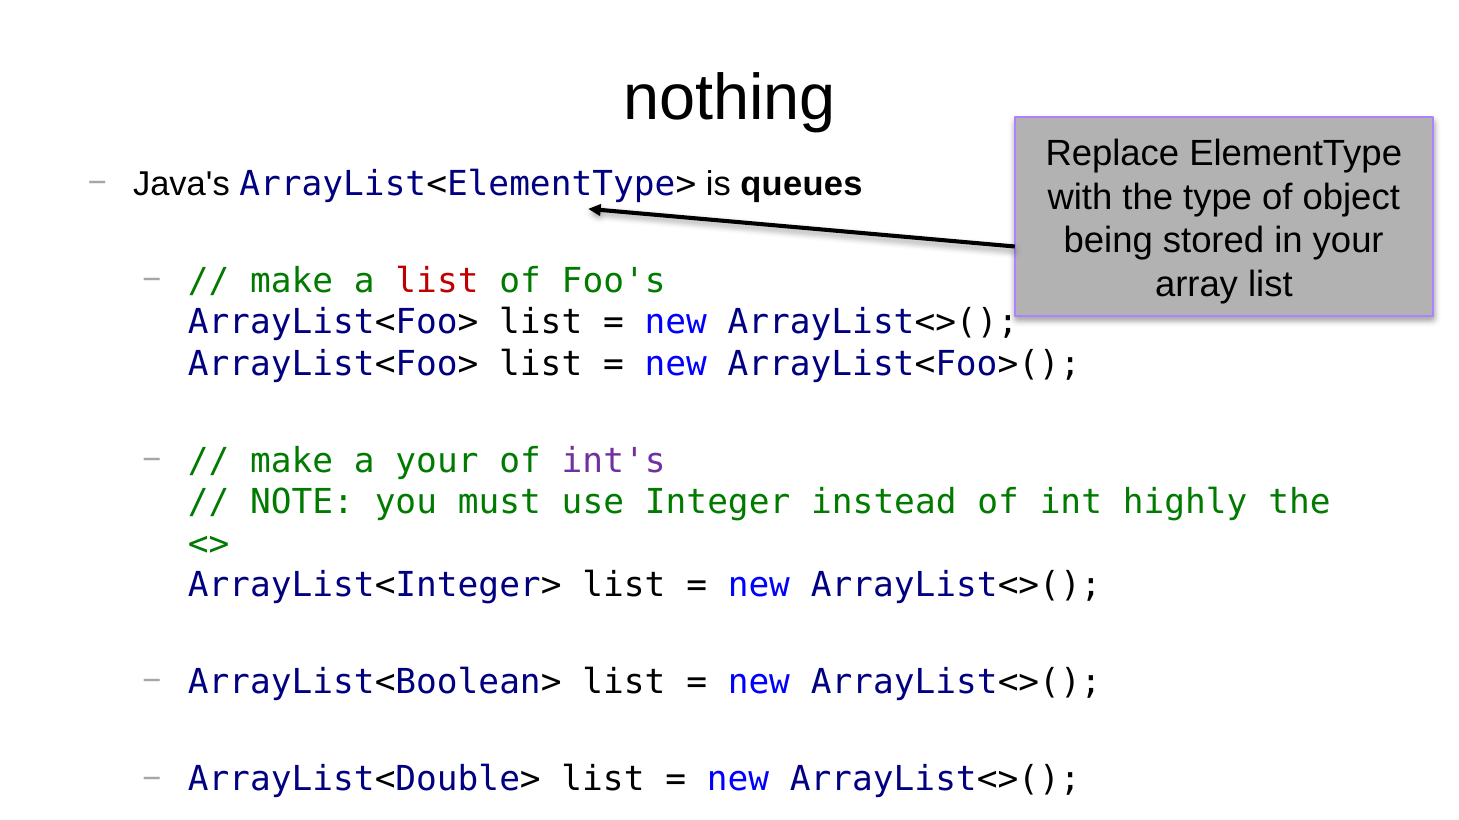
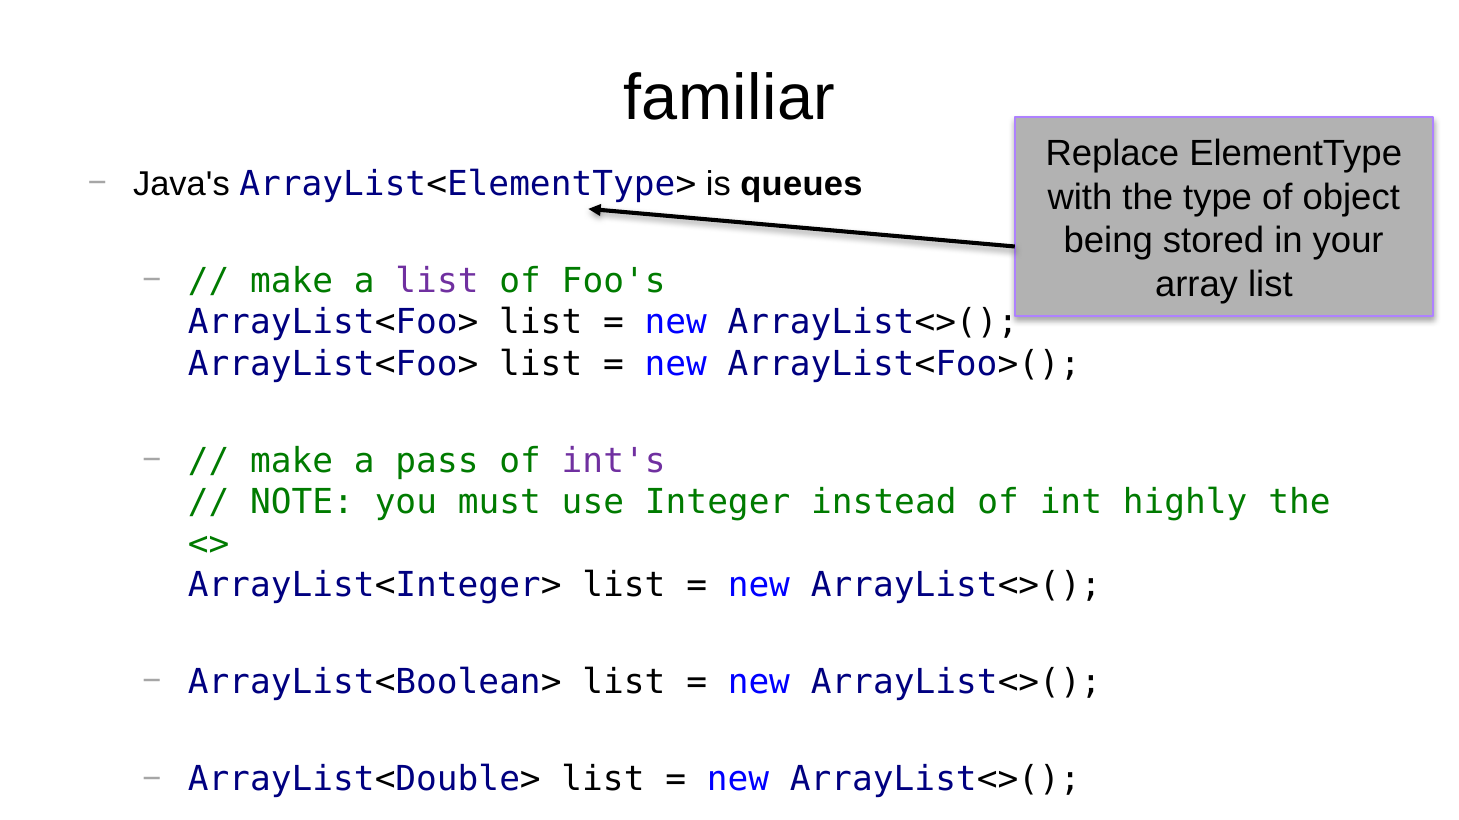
nothing: nothing -> familiar (729, 98)
list colour: red -> purple (437, 281)
a your: your -> pass (437, 461)
